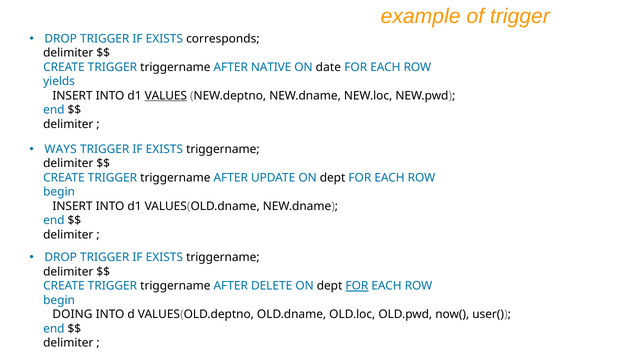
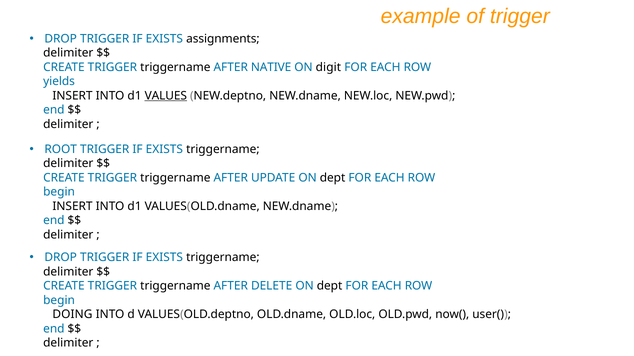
corresponds: corresponds -> assignments (223, 39)
date: date -> digit (328, 67)
WAYS: WAYS -> ROOT (61, 150)
FOR underline: present -> none (357, 286)
